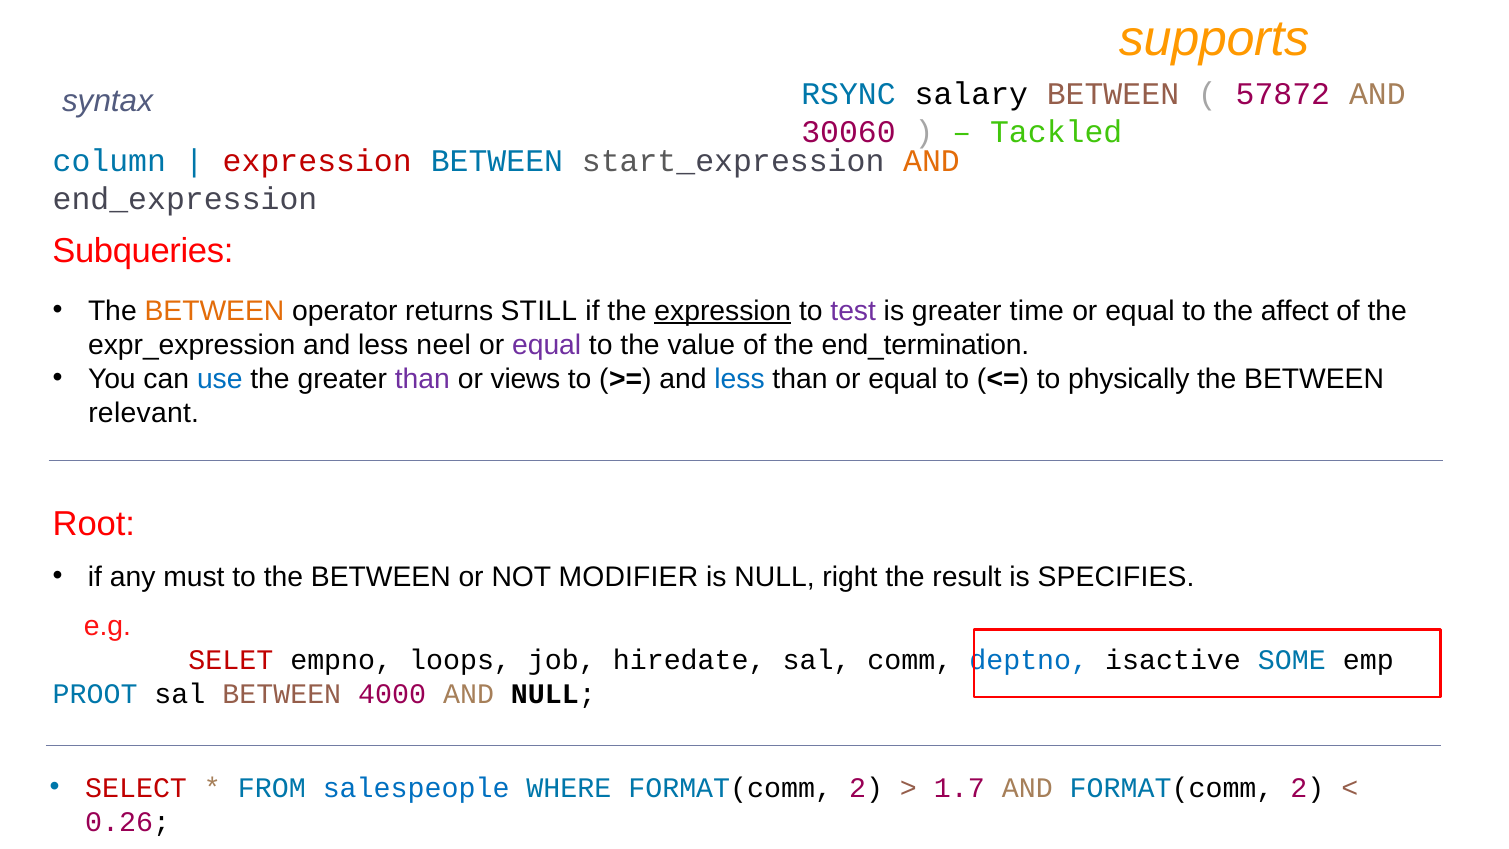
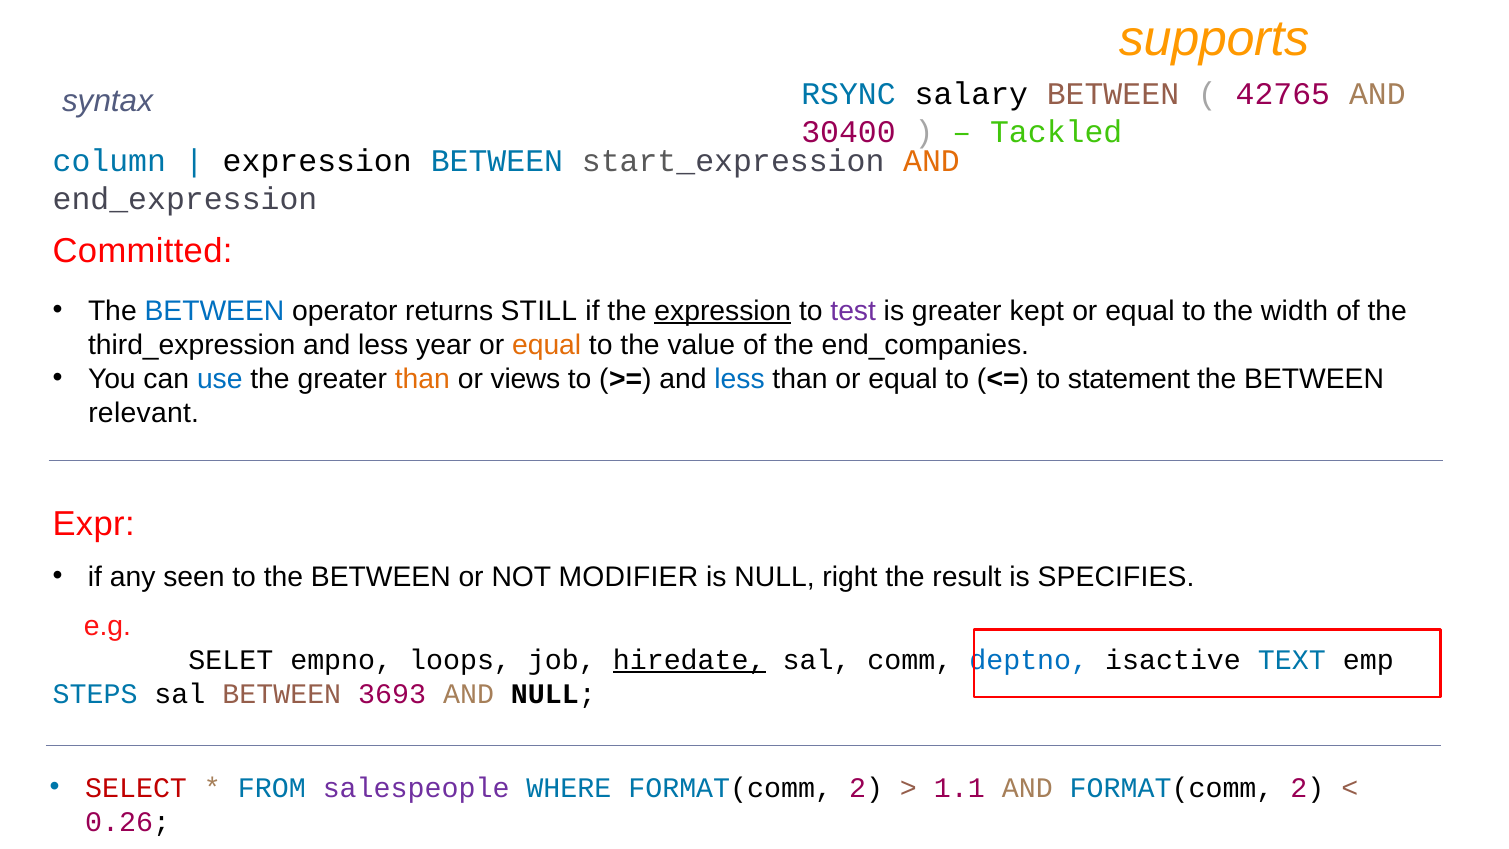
57872: 57872 -> 42765 (1283, 94)
30060: 30060 -> 30400 (848, 132)
expression colour: red -> black (317, 161)
Subqueries: Subqueries -> Committed (143, 251)
BETWEEN colour: orange -> blue (214, 311)
time: time -> kept (1037, 311)
affect: affect -> width (1295, 311)
expr_expression: expr_expression -> third_expression (192, 345)
neel: neel -> year (444, 345)
equal colour: purple -> orange (547, 345)
end_termination: end_termination -> end_companies (925, 345)
than colour: purple -> orange (422, 379)
physically: physically -> statement (1129, 379)
Root: Root -> Expr (94, 524)
must: must -> seen (194, 577)
SELET colour: red -> black (231, 660)
hiredate underline: none -> present (689, 660)
SOME: SOME -> TEXT (1292, 660)
PROOT: PROOT -> STEPS (95, 694)
4000: 4000 -> 3693 (392, 694)
salespeople colour: blue -> purple (416, 788)
1.7: 1.7 -> 1.1 (959, 788)
